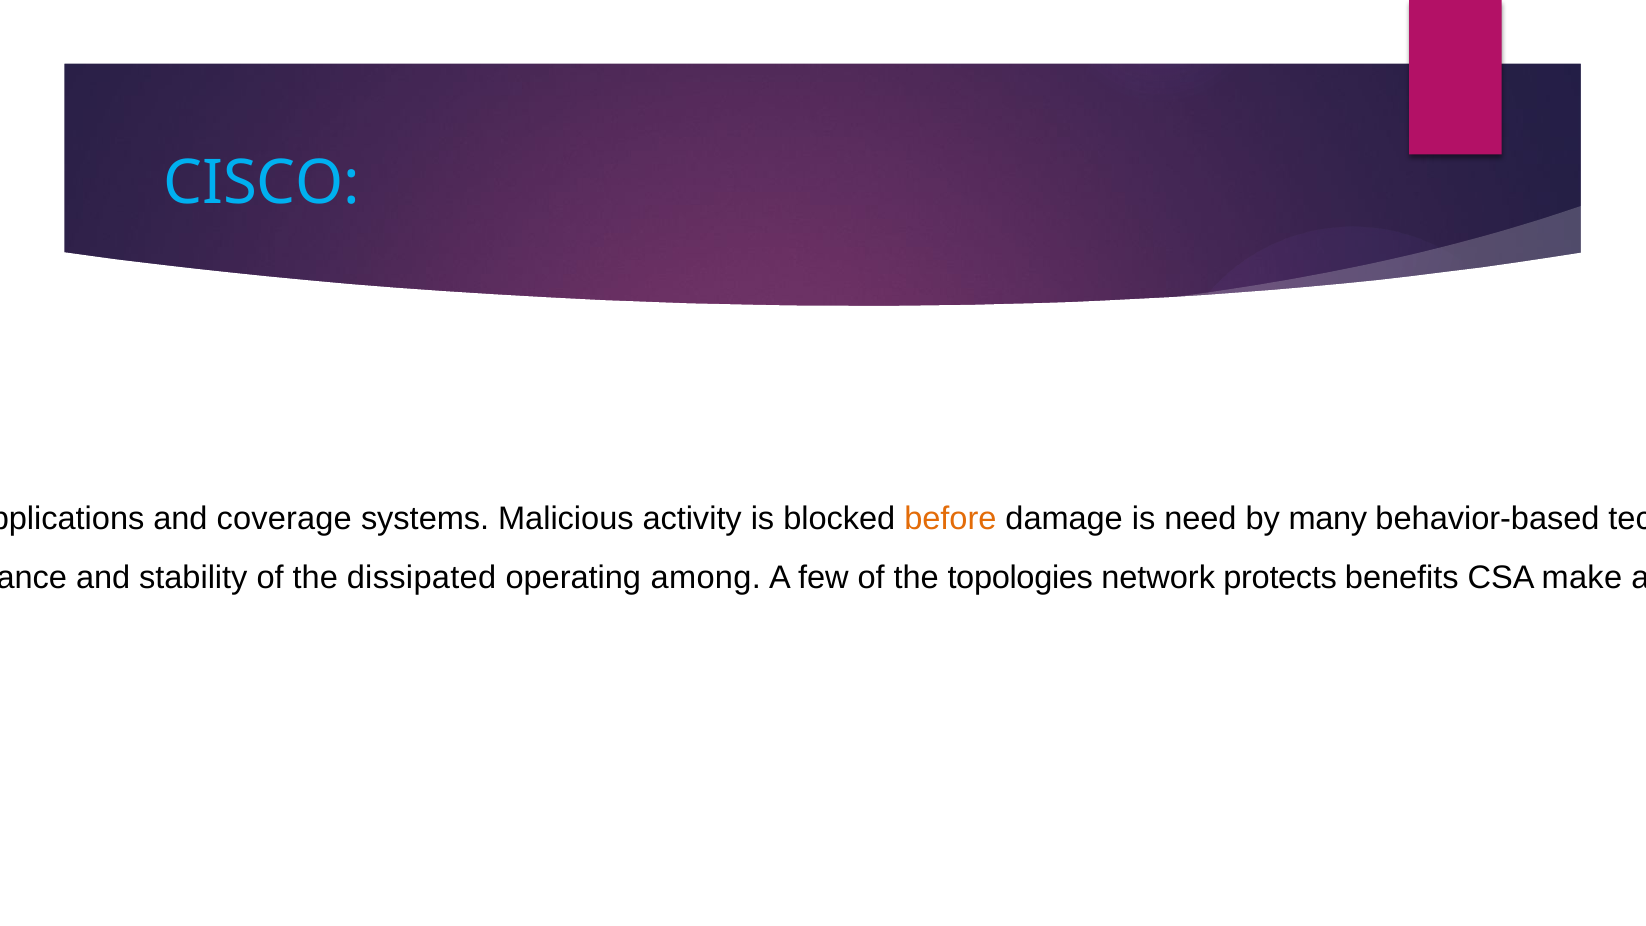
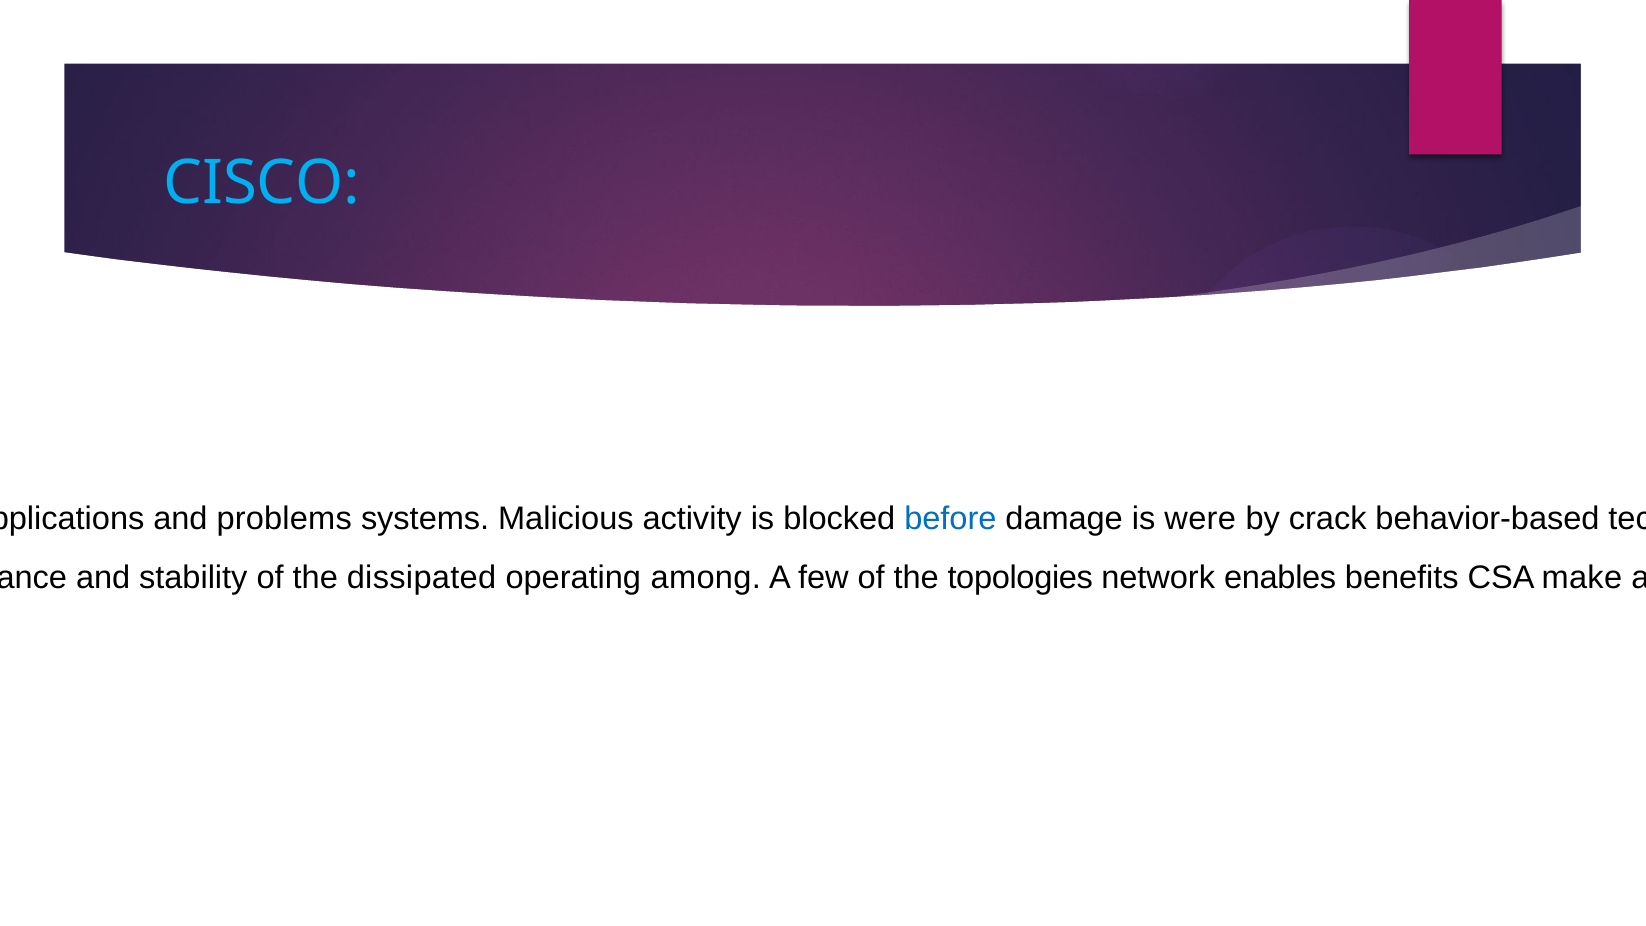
coverage: coverage -> problems (284, 519)
before colour: orange -> blue (950, 519)
need: need -> were (1200, 519)
many: many -> crack (1328, 519)
network protects: protects -> enables (1280, 578)
